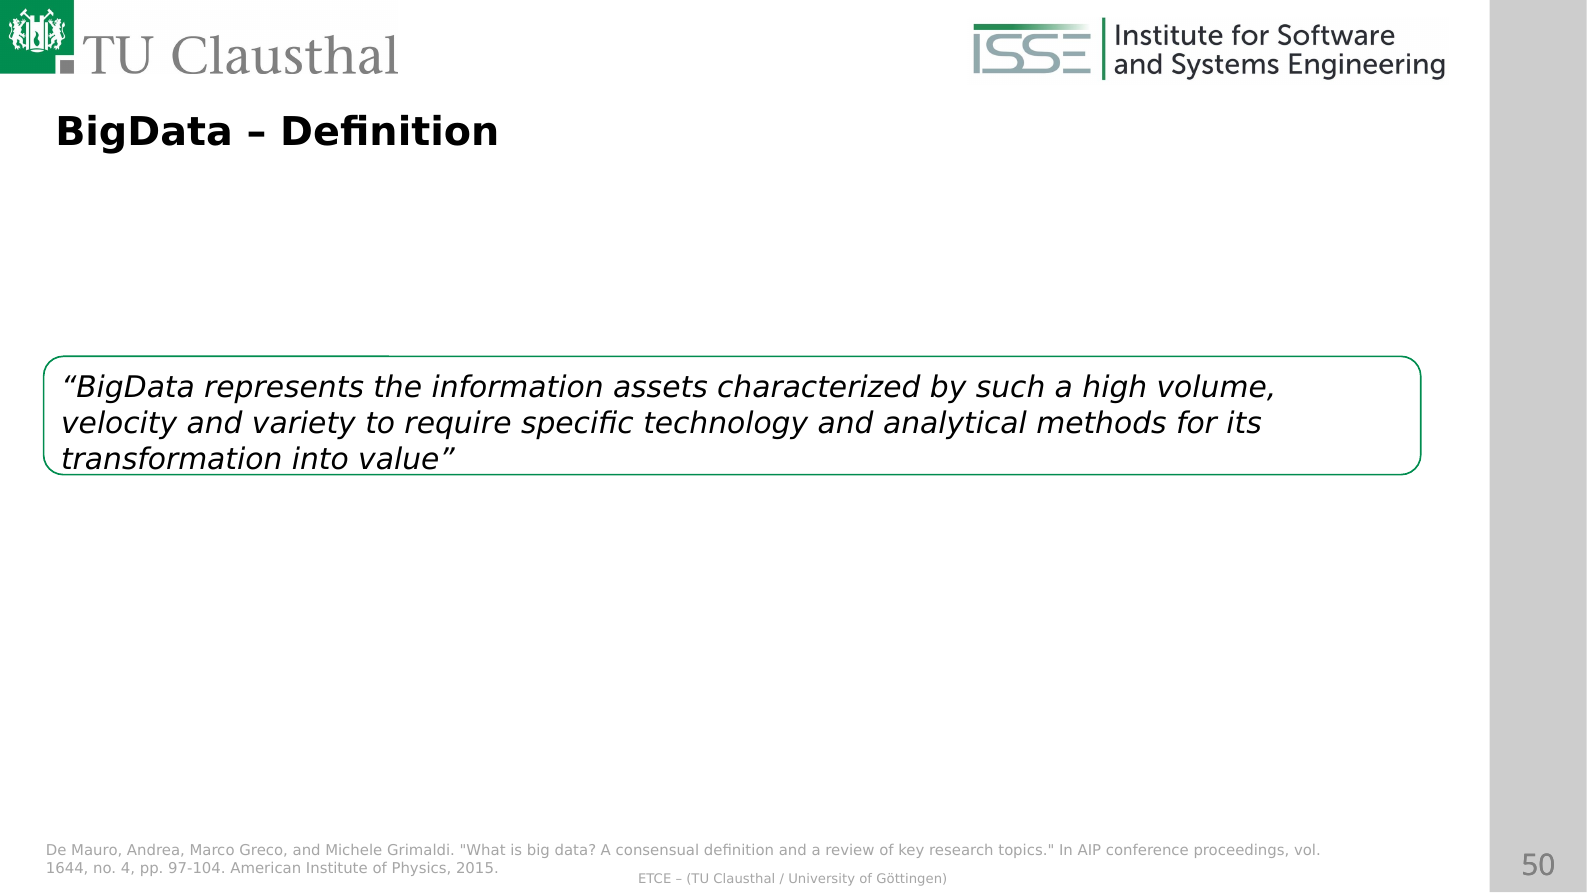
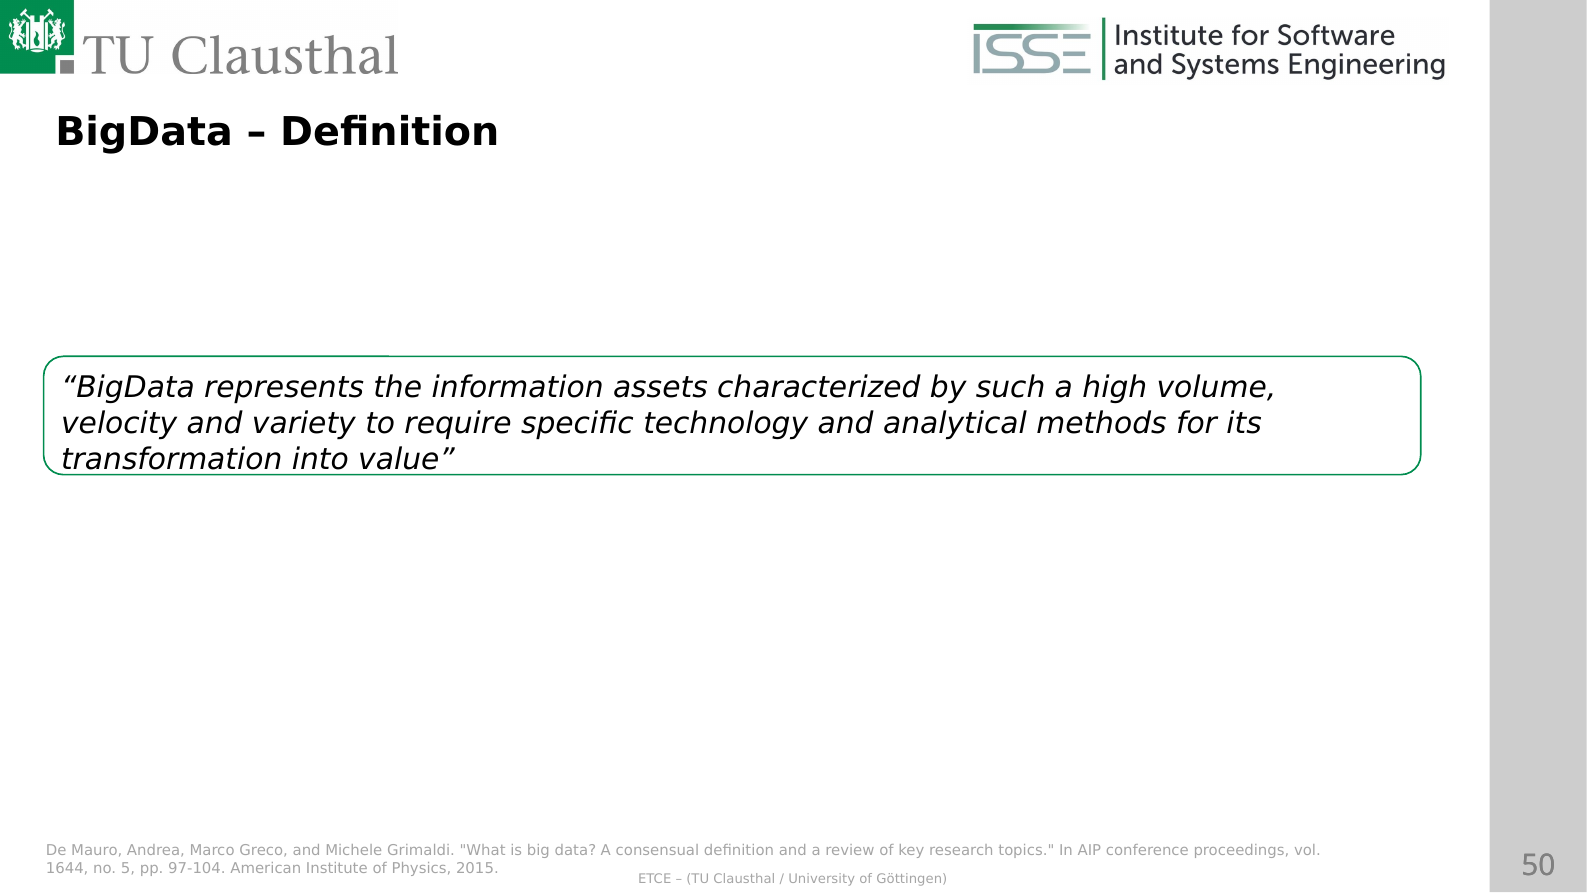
4: 4 -> 5 (128, 868)
